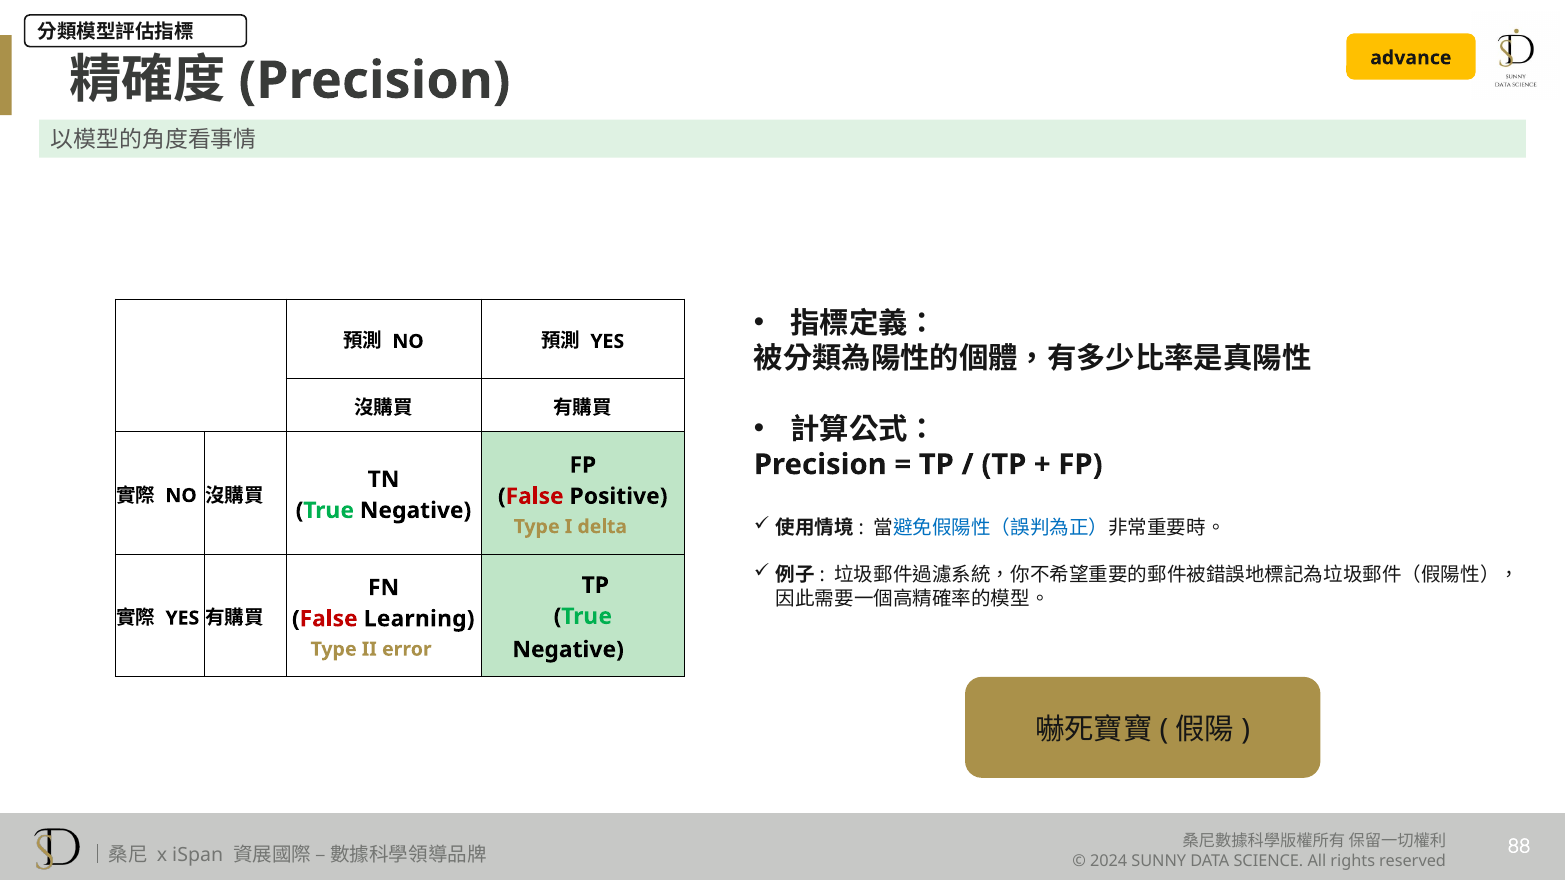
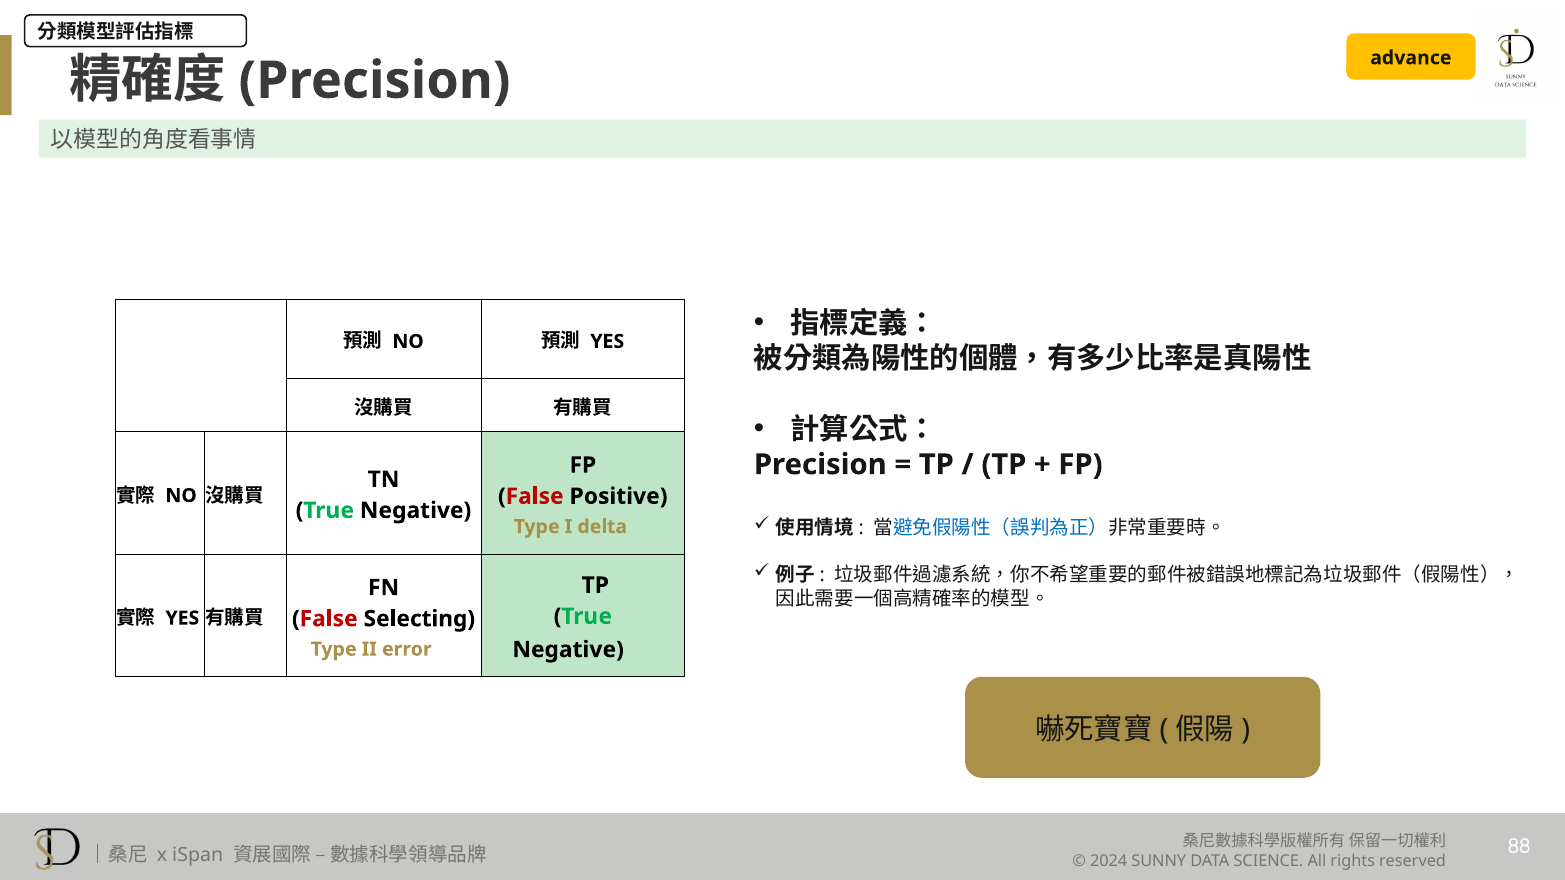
Learning: Learning -> Selecting (419, 619)
